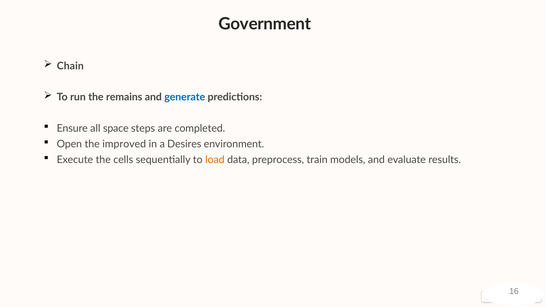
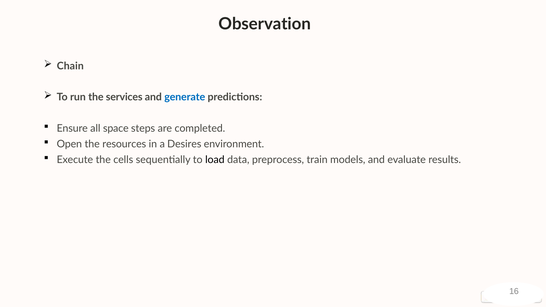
Government: Government -> Observation (265, 24)
remains: remains -> services (124, 97)
improved: improved -> resources (124, 144)
load colour: orange -> black (215, 160)
